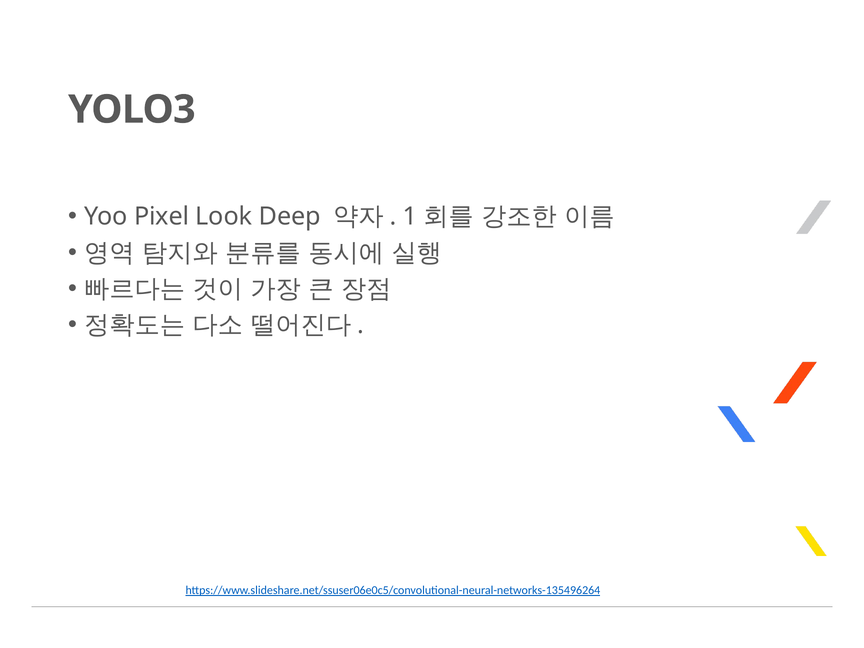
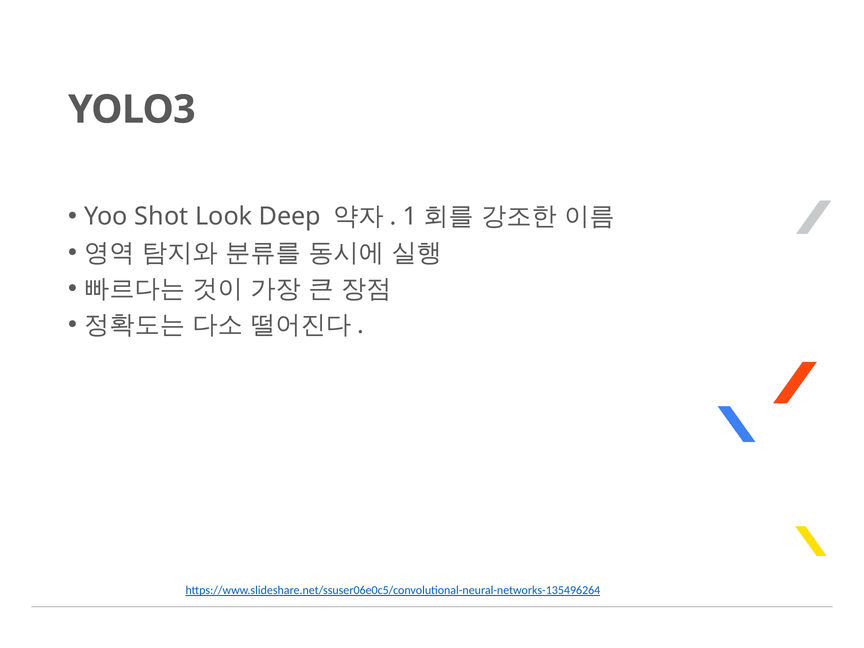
Pixel: Pixel -> Shot (161, 216)
